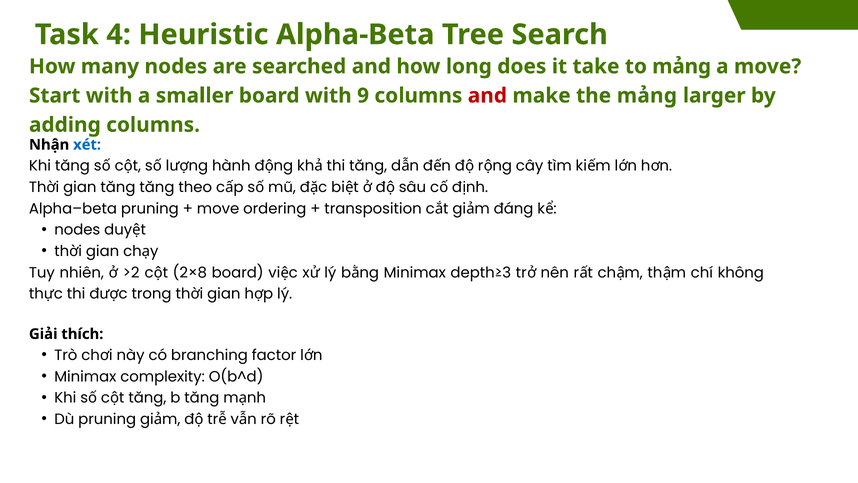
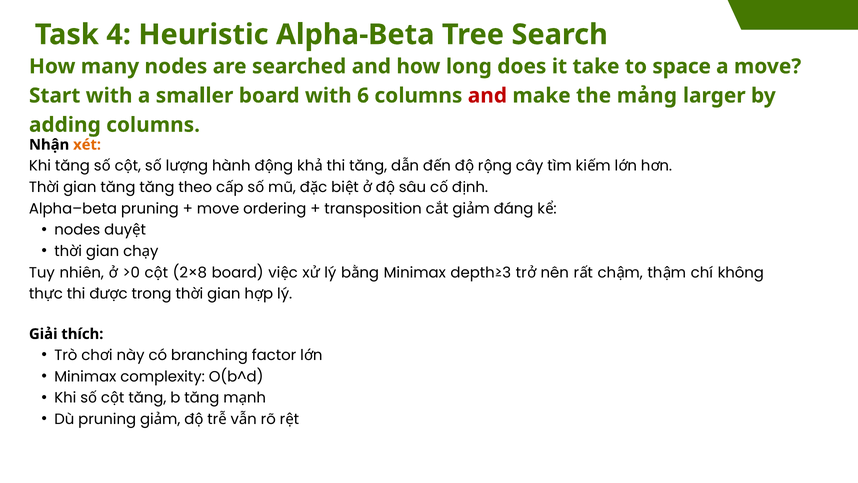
to mảng: mảng -> space (682, 66)
9: 9 -> 6 (363, 96)
xét colour: blue -> orange (87, 145)
>2: >2 -> >0 (131, 272)
